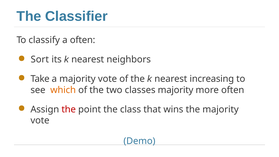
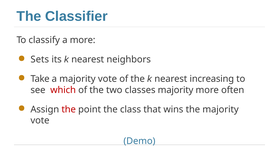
a often: often -> more (83, 40)
Sort: Sort -> Sets (40, 59)
which colour: orange -> red (63, 90)
